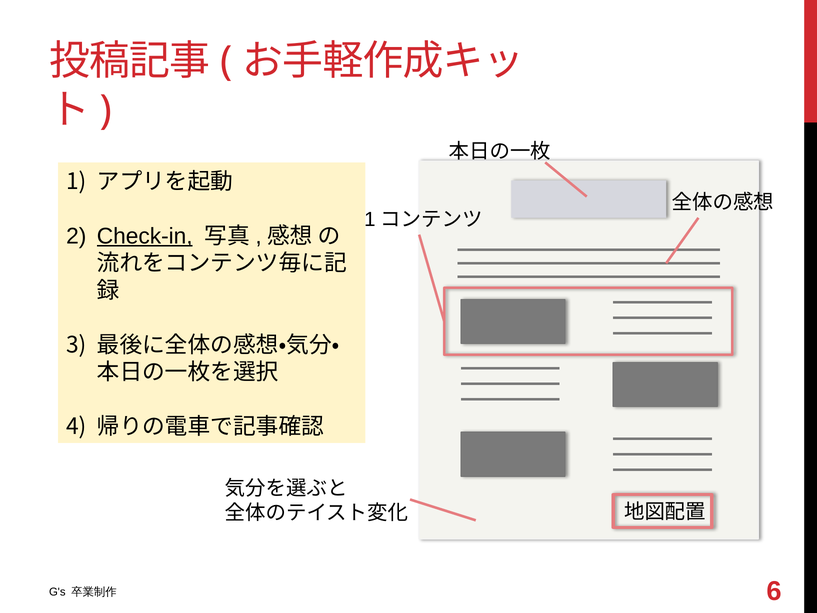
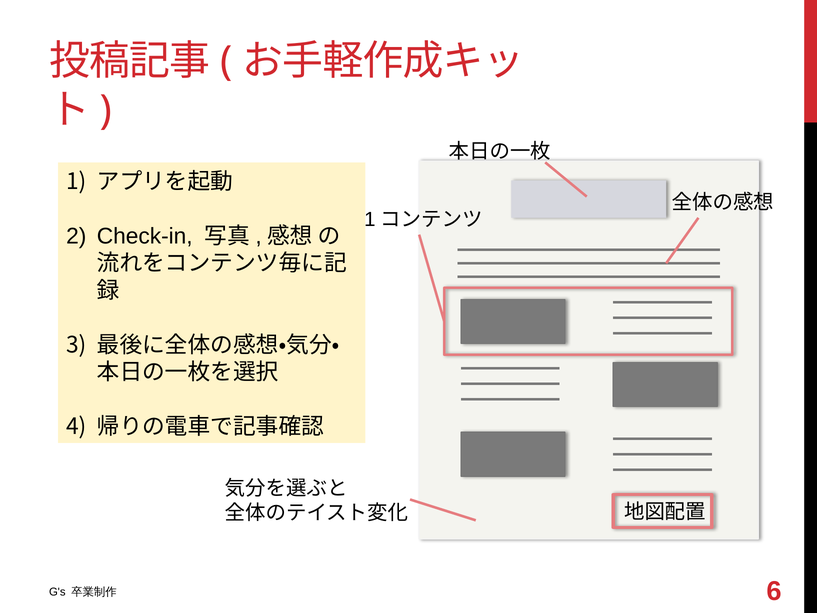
Check-in underline: present -> none (145, 236)
